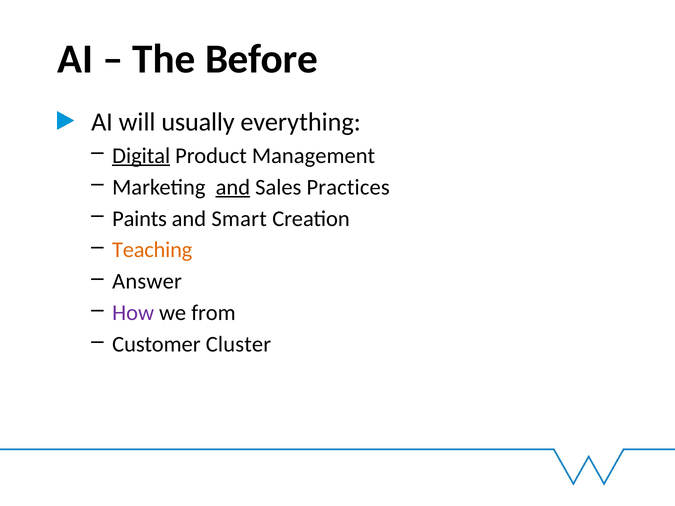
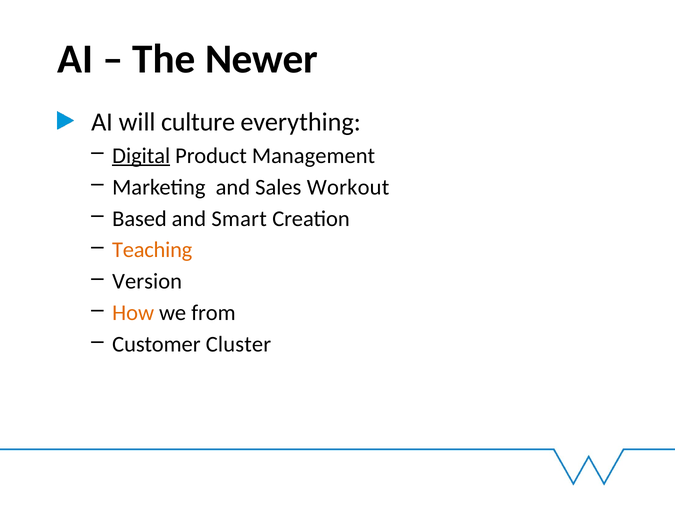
Before: Before -> Newer (261, 59)
usually: usually -> culture (198, 122)
and underline: present -> none (233, 187)
Practices: Practices -> Workout (348, 187)
Paints: Paints -> Based (139, 219)
Answer: Answer -> Version (147, 282)
How colour: purple -> orange (133, 313)
